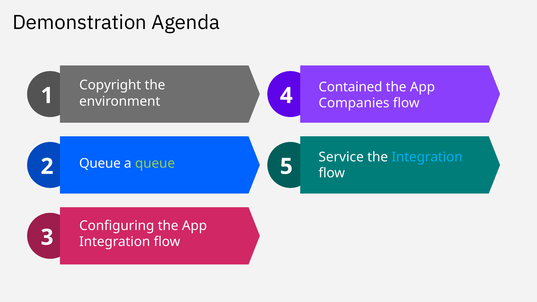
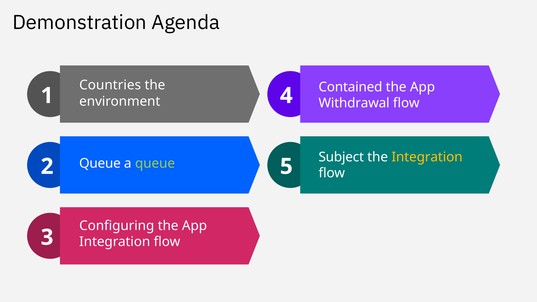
Copyright: Copyright -> Countries (110, 85)
Companies: Companies -> Withdrawal (354, 103)
Service: Service -> Subject (341, 157)
Integration colour: light blue -> yellow (427, 157)
